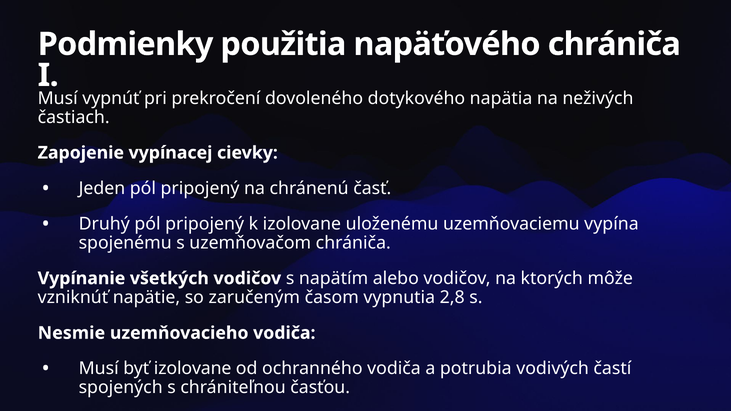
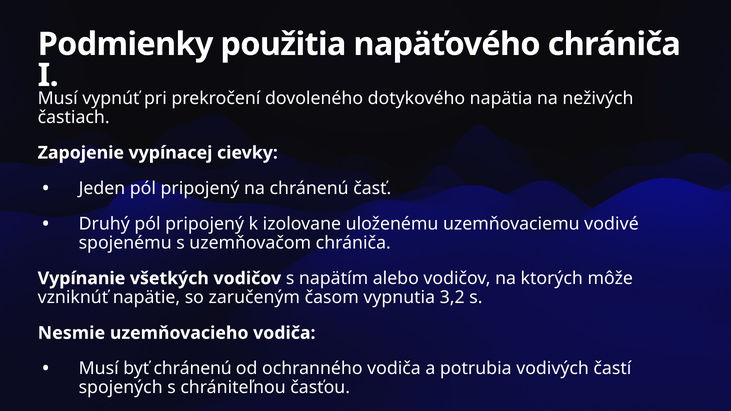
vypína: vypína -> vodivé (611, 224)
2,8: 2,8 -> 3,2 (452, 298)
byť izolovane: izolovane -> chránenú (193, 369)
